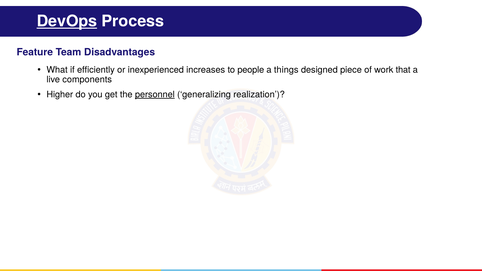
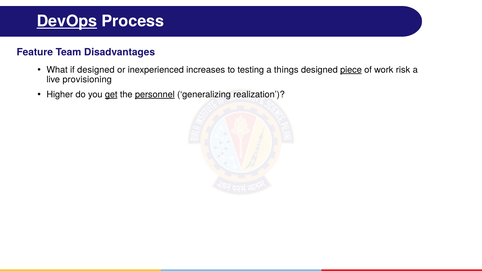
if efficiently: efficiently -> designed (96, 70)
people: people -> testing (251, 70)
piece underline: none -> present (351, 70)
that: that -> risk (403, 70)
components: components -> provisioning (87, 80)
get underline: none -> present (111, 94)
